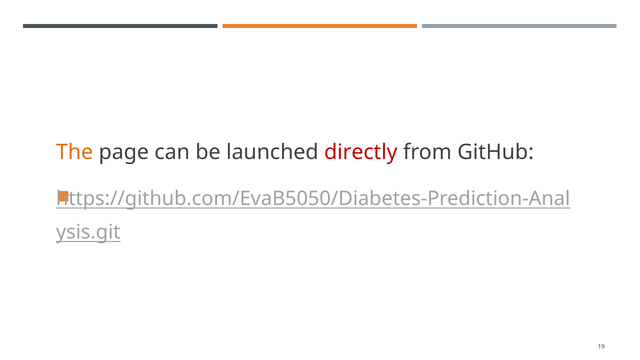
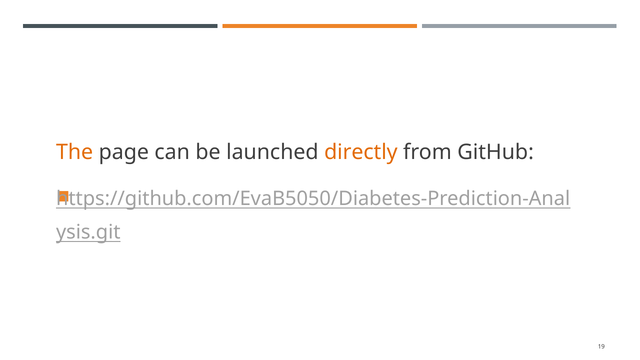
directly colour: red -> orange (361, 152)
